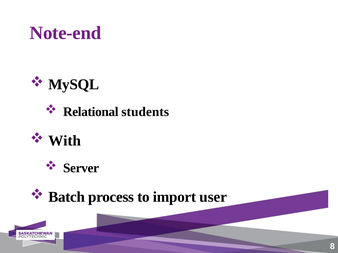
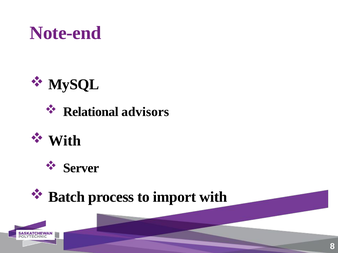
students: students -> advisors (145, 112)
import user: user -> with (213, 197)
